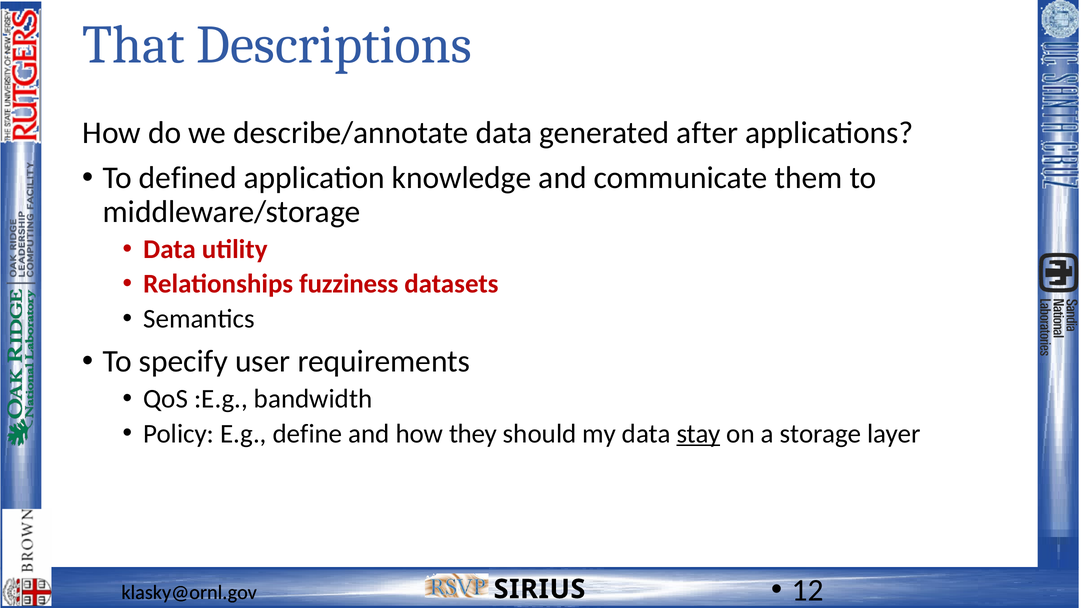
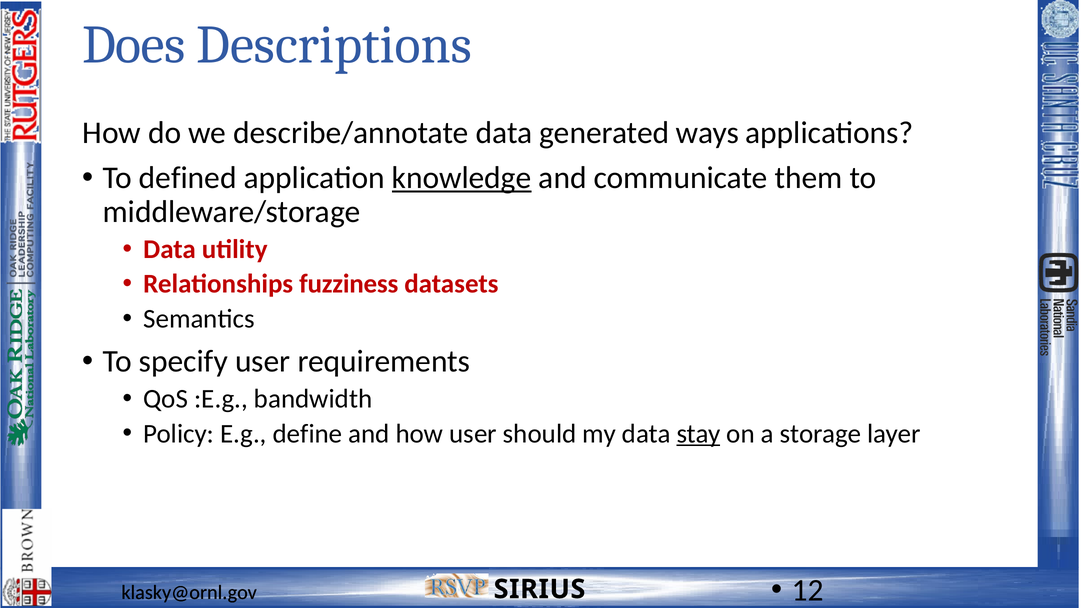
That: That -> Does (134, 45)
after: after -> ways (708, 133)
knowledge underline: none -> present (462, 178)
how they: they -> user (473, 434)
